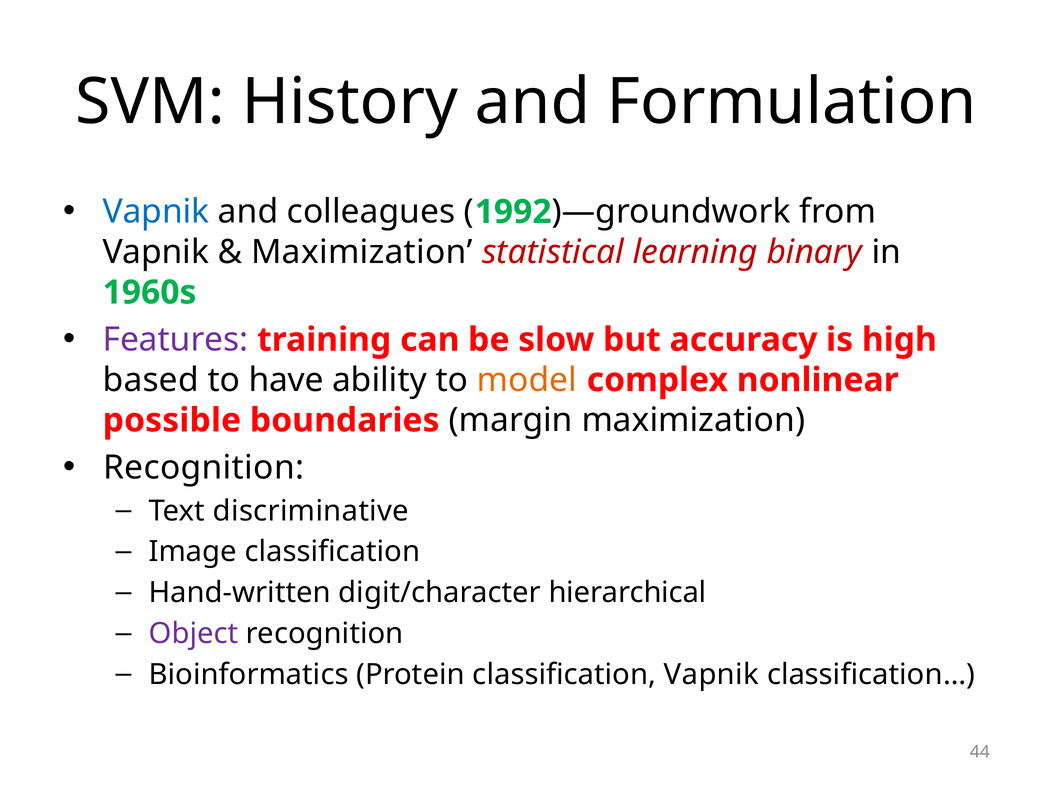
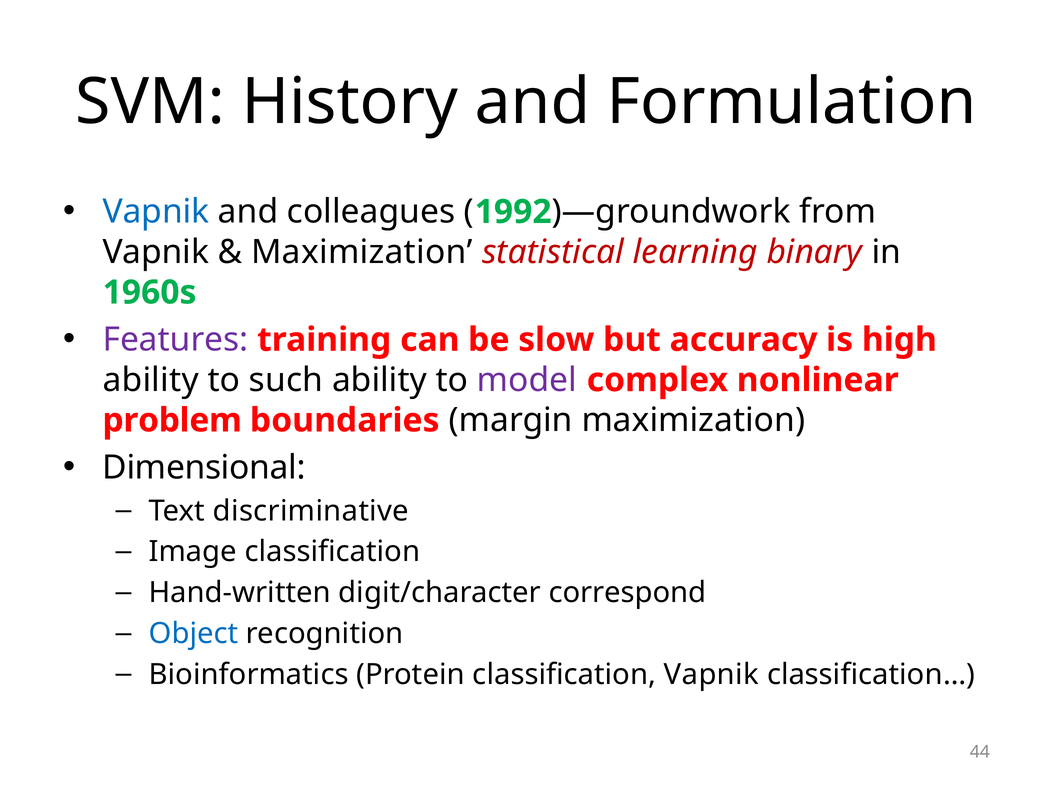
based: based -> ability (151, 380)
have: have -> such (286, 380)
model colour: orange -> purple (527, 380)
possible: possible -> problem (172, 421)
Recognition: Recognition -> Dimensional (204, 468)
hierarchical: hierarchical -> correspond (627, 593)
Object colour: purple -> blue (194, 634)
